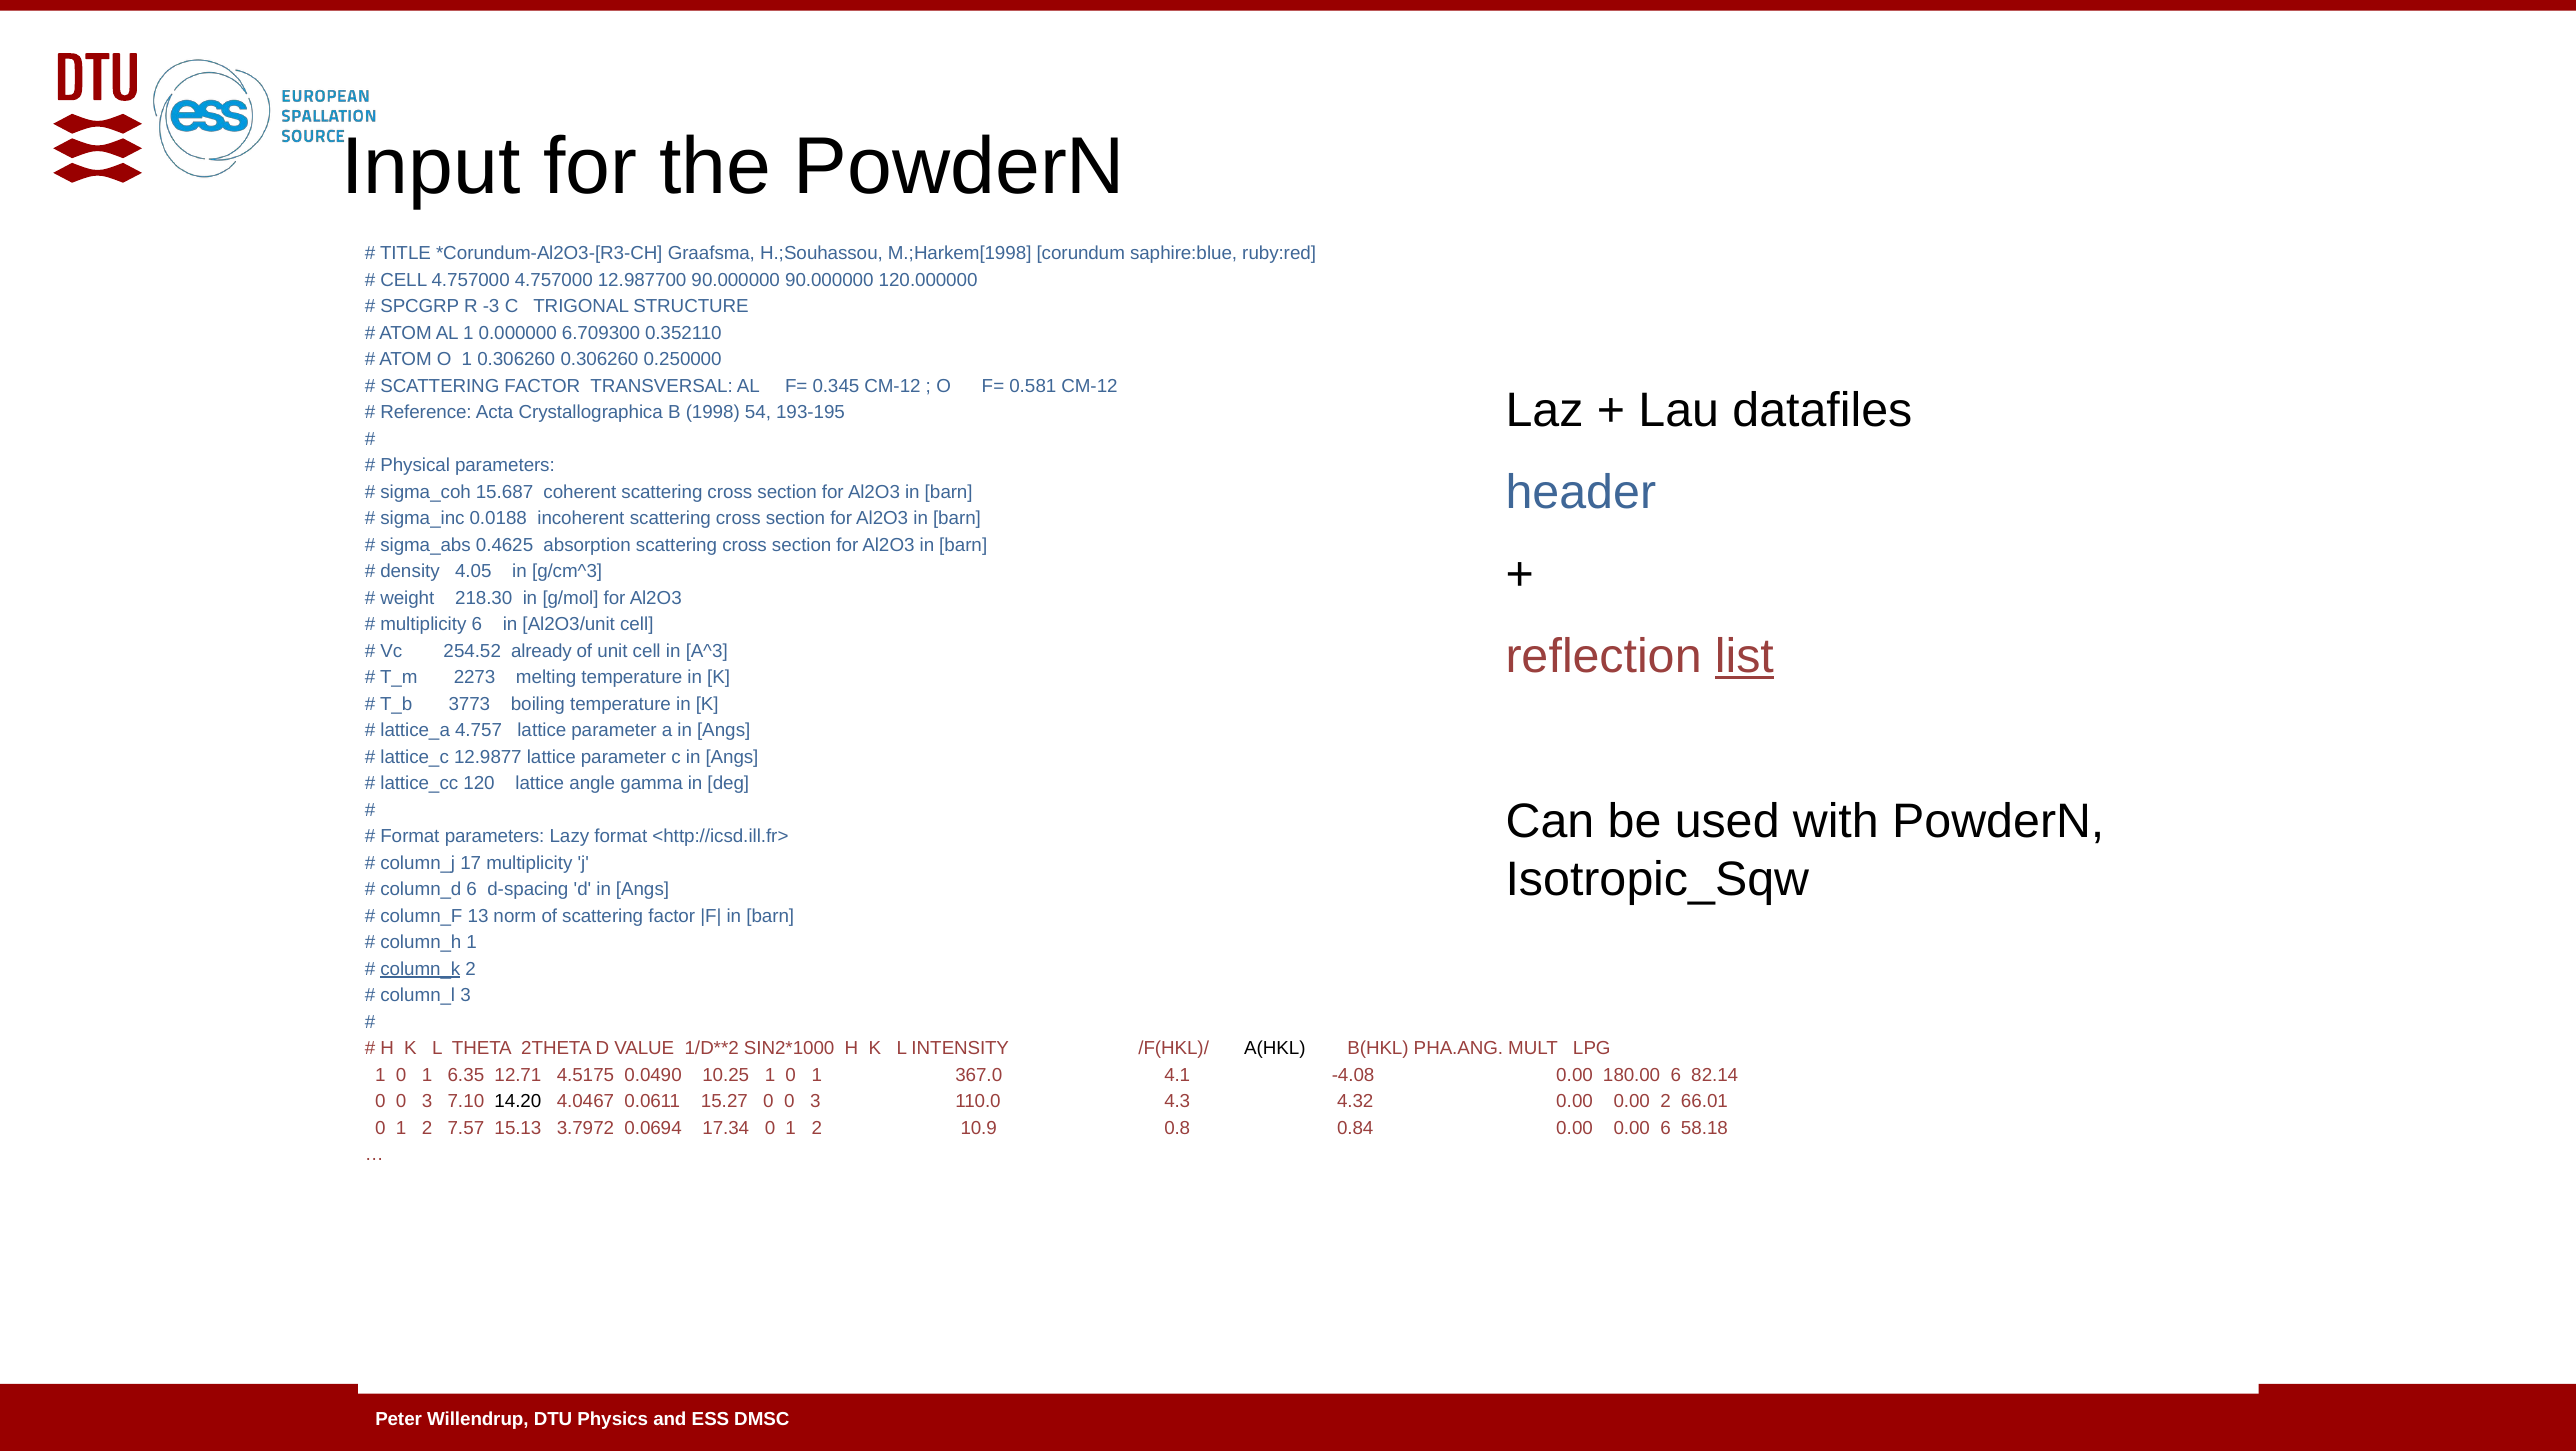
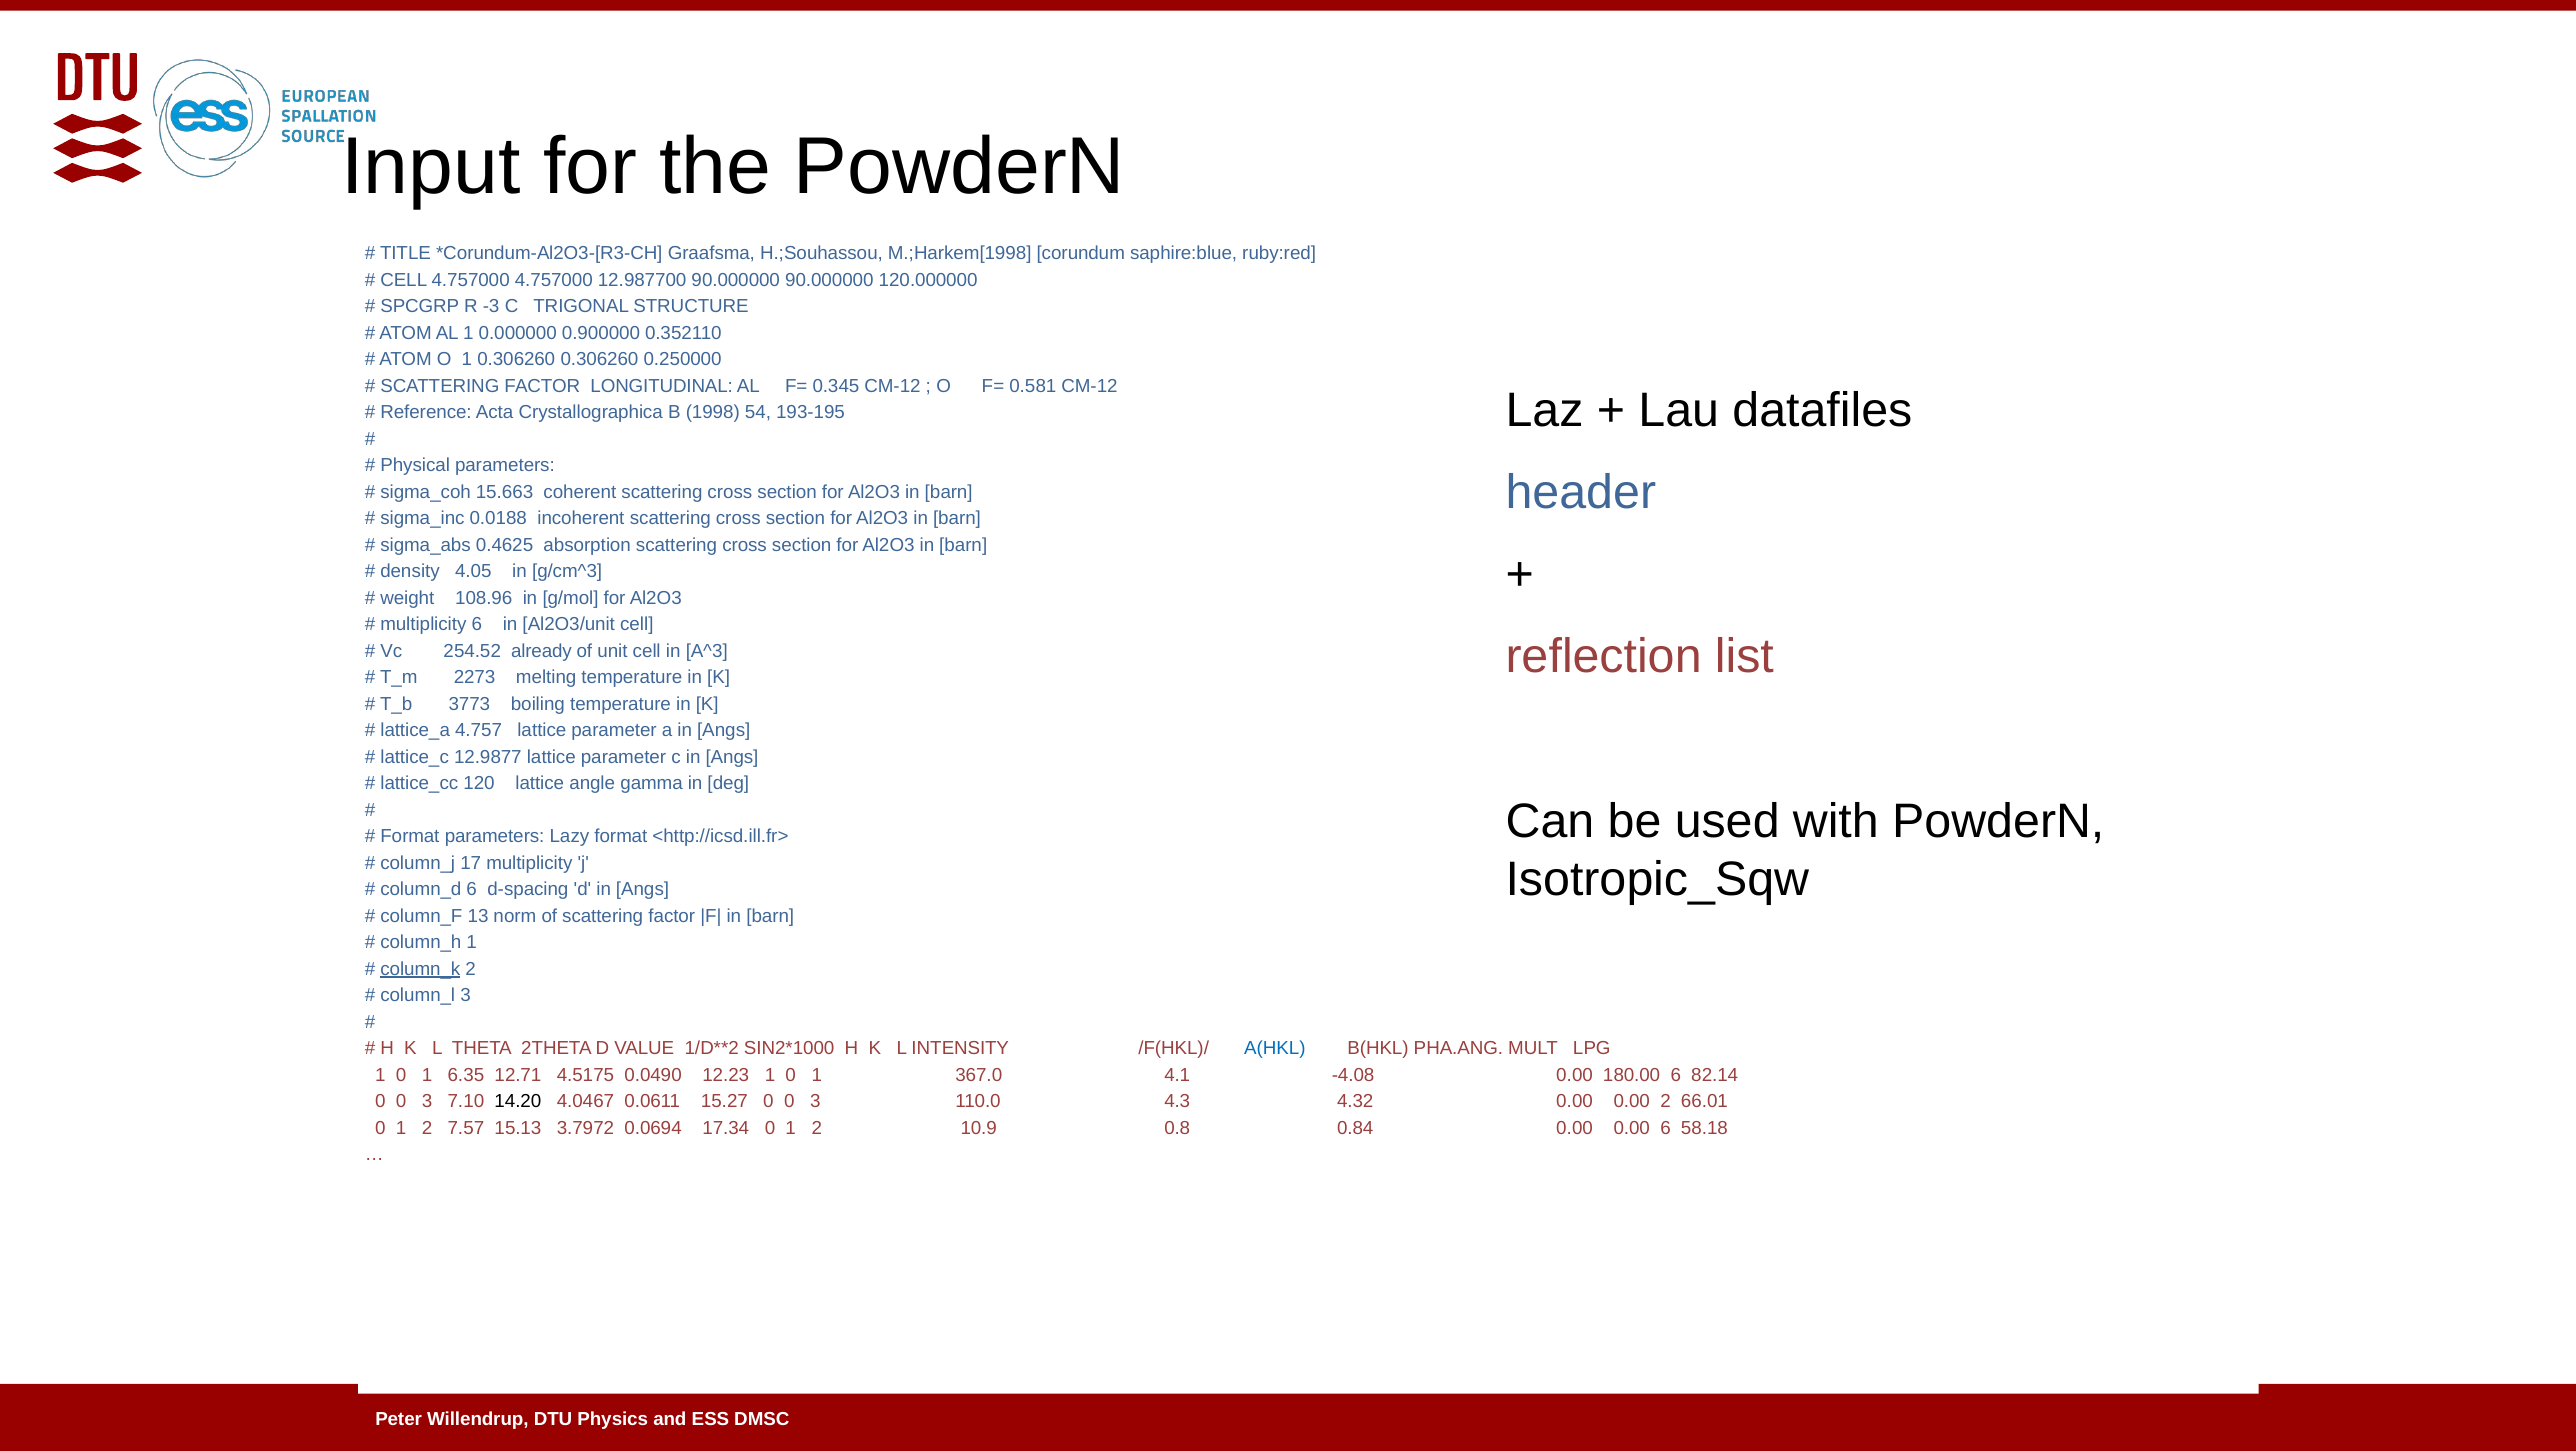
6.709300: 6.709300 -> 0.900000 (601, 333)
TRANSVERSAL: TRANSVERSAL -> LONGITUDINAL (662, 386)
15.687: 15.687 -> 15.663 (505, 492)
218.30: 218.30 -> 108.96 (484, 598)
list underline: present -> none (1744, 657)
A(HKL colour: black -> blue (1275, 1048)
10.25: 10.25 -> 12.23 (726, 1075)
